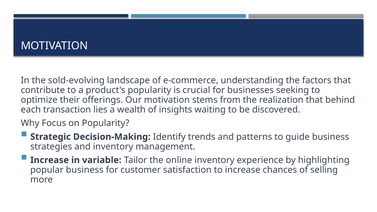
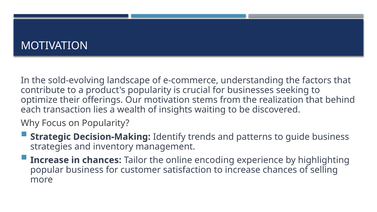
in variable: variable -> chances (102, 160)
online inventory: inventory -> encoding (214, 160)
